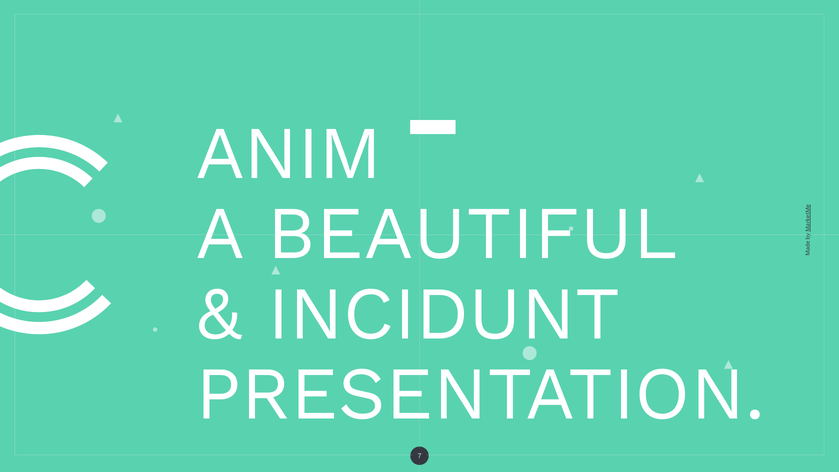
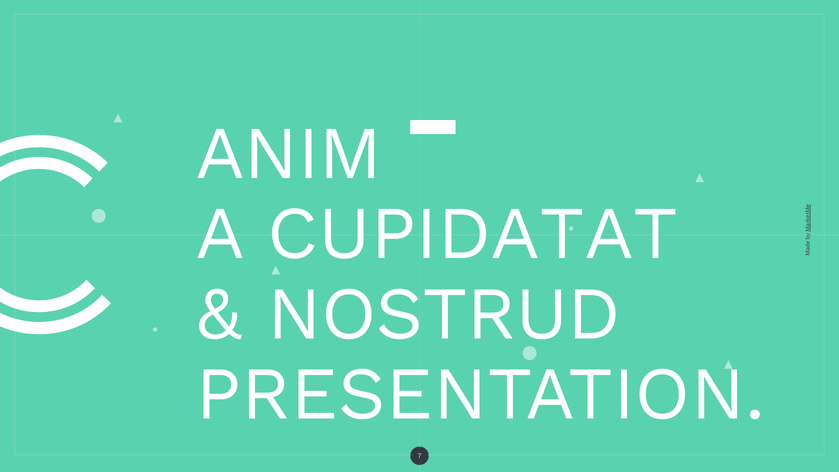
BEAUTIFUL: BEAUTIFUL -> CUPIDATAT (473, 234)
INCIDUNT: INCIDUNT -> NOSTRUD (444, 314)
